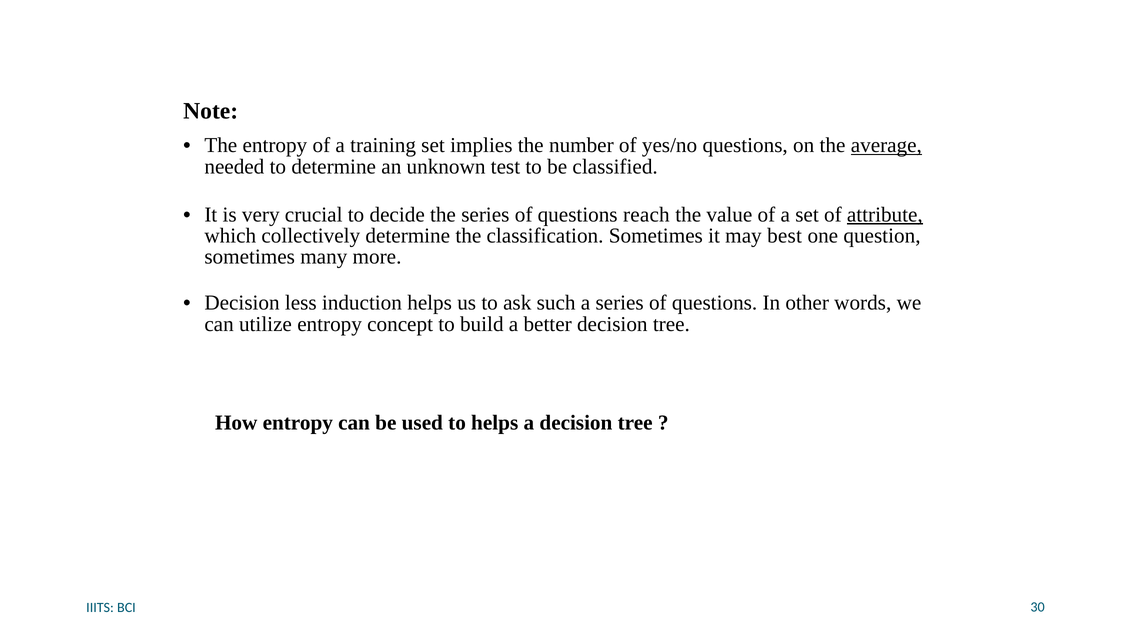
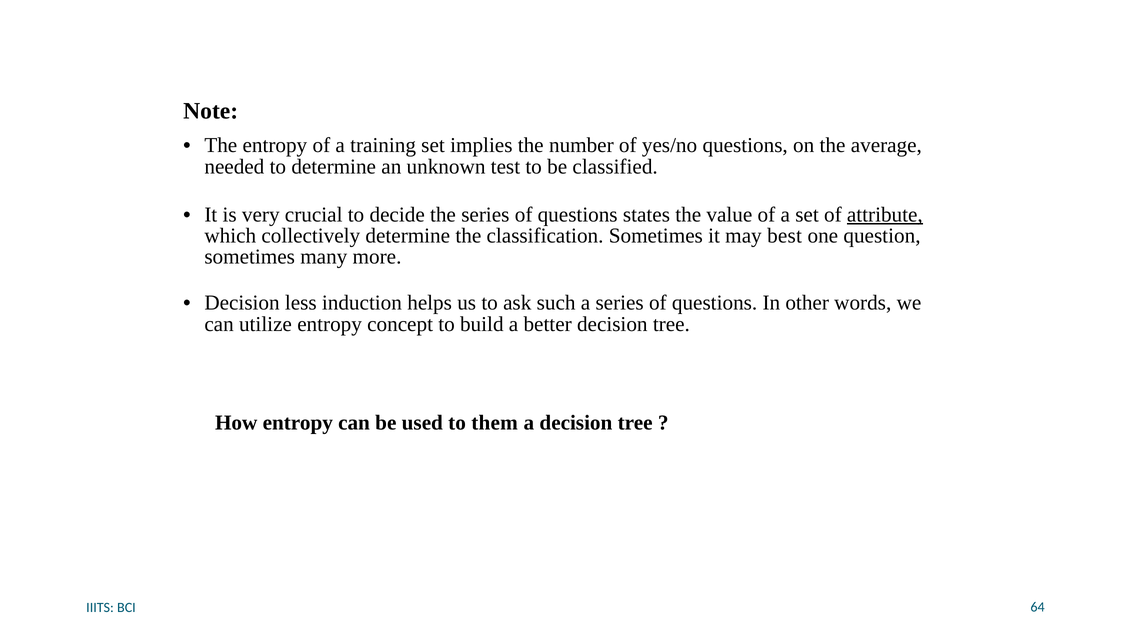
average underline: present -> none (886, 145)
reach: reach -> states (646, 215)
to helps: helps -> them (495, 423)
30: 30 -> 64 (1038, 607)
